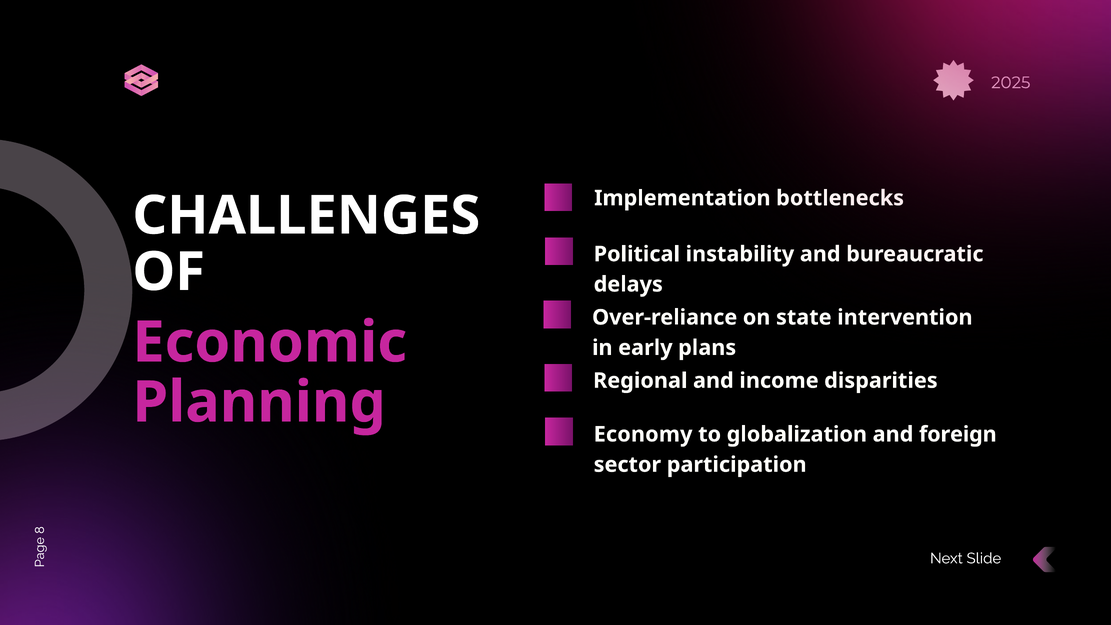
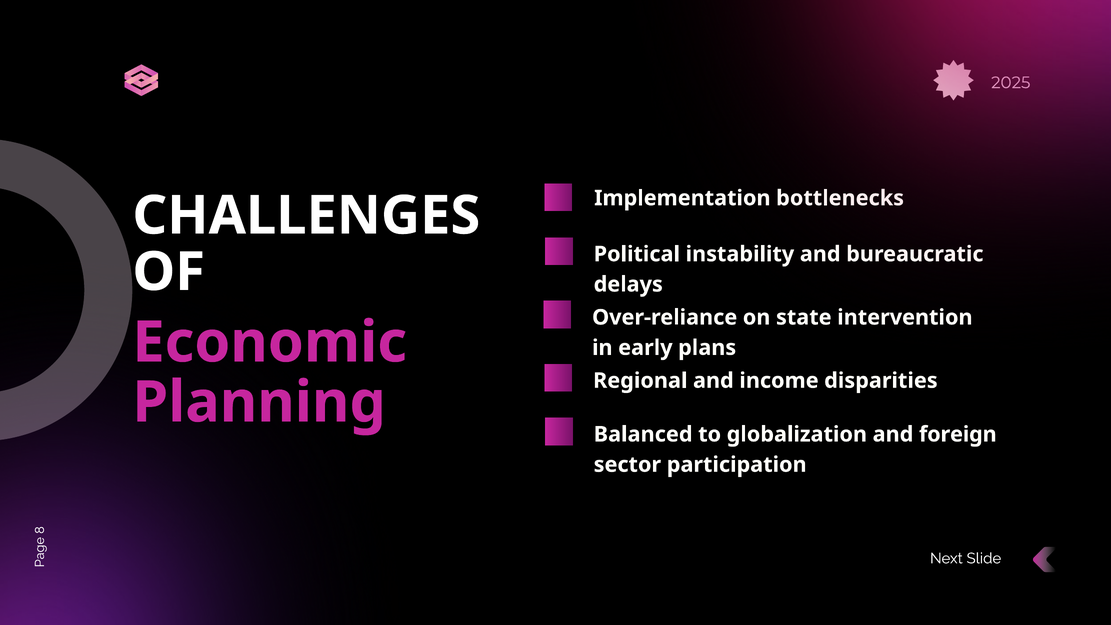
Economy: Economy -> Balanced (643, 434)
